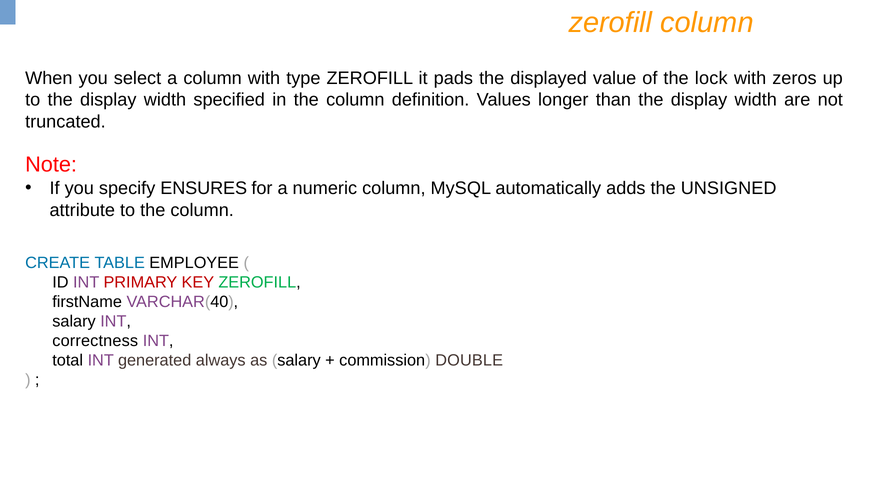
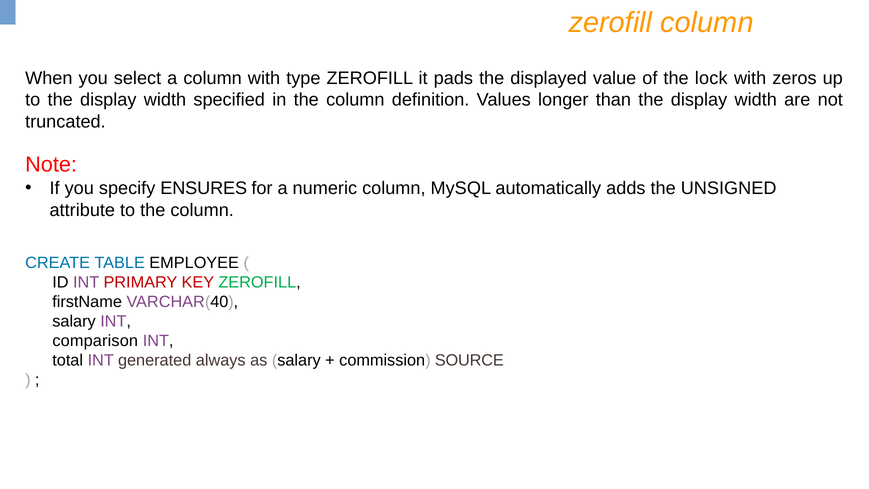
correctness: correctness -> comparison (95, 341)
DOUBLE: DOUBLE -> SOURCE (469, 360)
